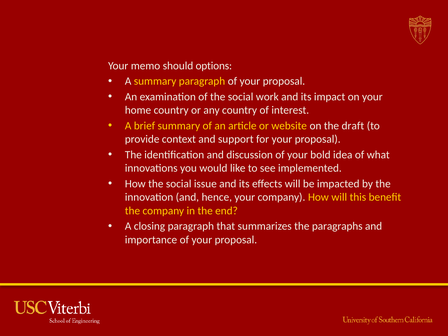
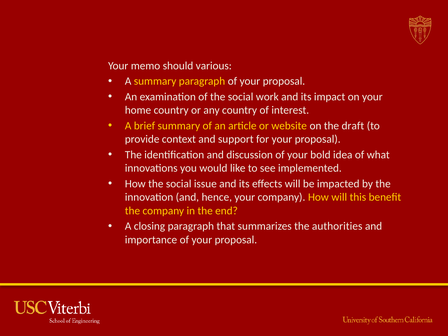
options: options -> various (214, 66)
paragraphs: paragraphs -> authorities (337, 226)
